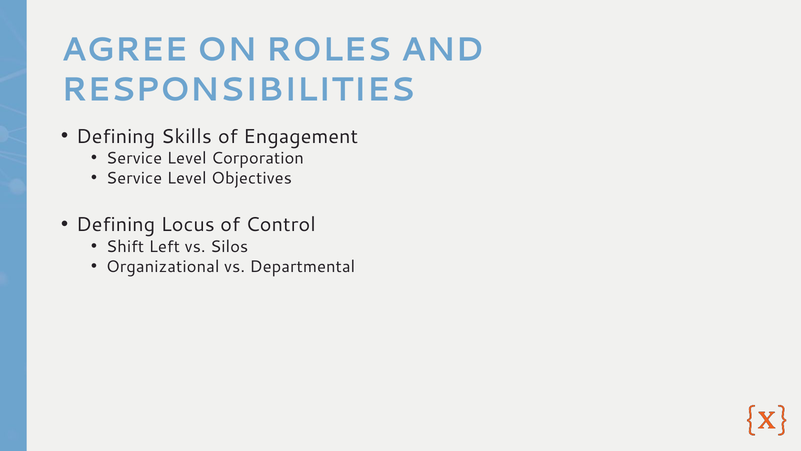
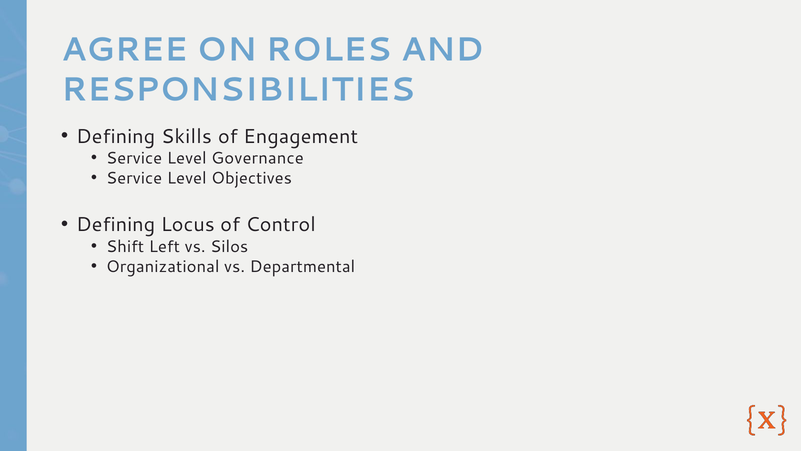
Corporation: Corporation -> Governance (258, 158)
